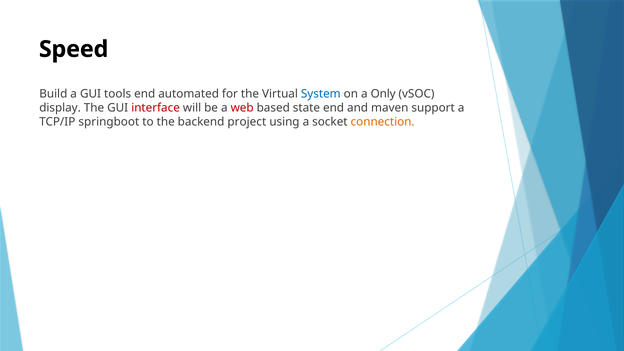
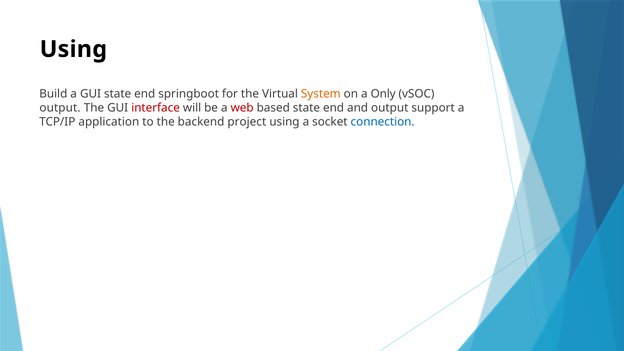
Speed: Speed -> Using (73, 49)
GUI tools: tools -> state (118, 94)
automated: automated -> springboot (189, 94)
System colour: blue -> orange (321, 94)
display: display -> output (60, 108)
and maven: maven -> output (390, 108)
springboot: springboot -> application (109, 122)
connection colour: orange -> blue (383, 122)
